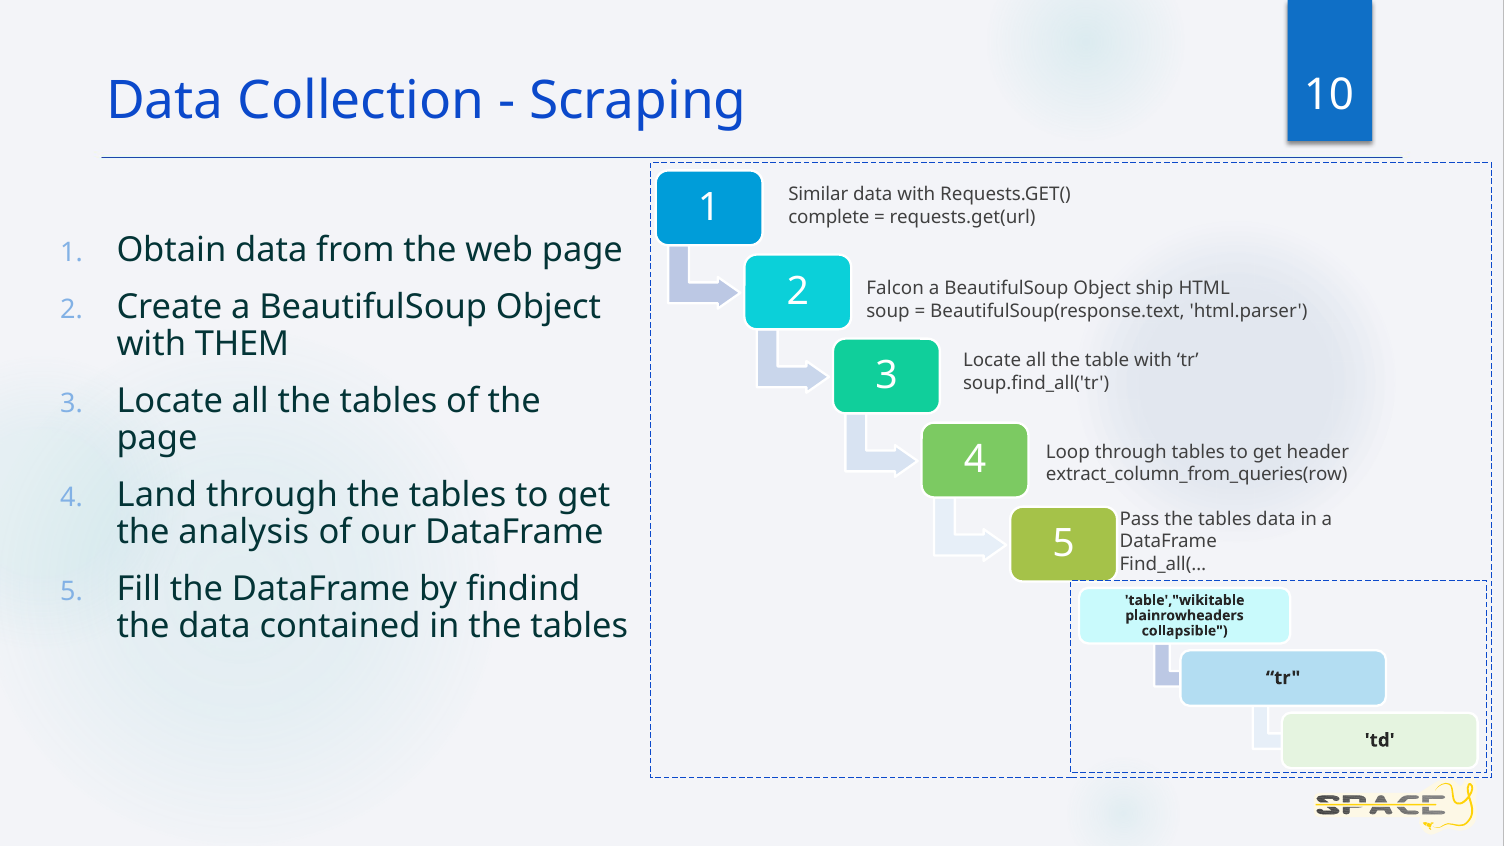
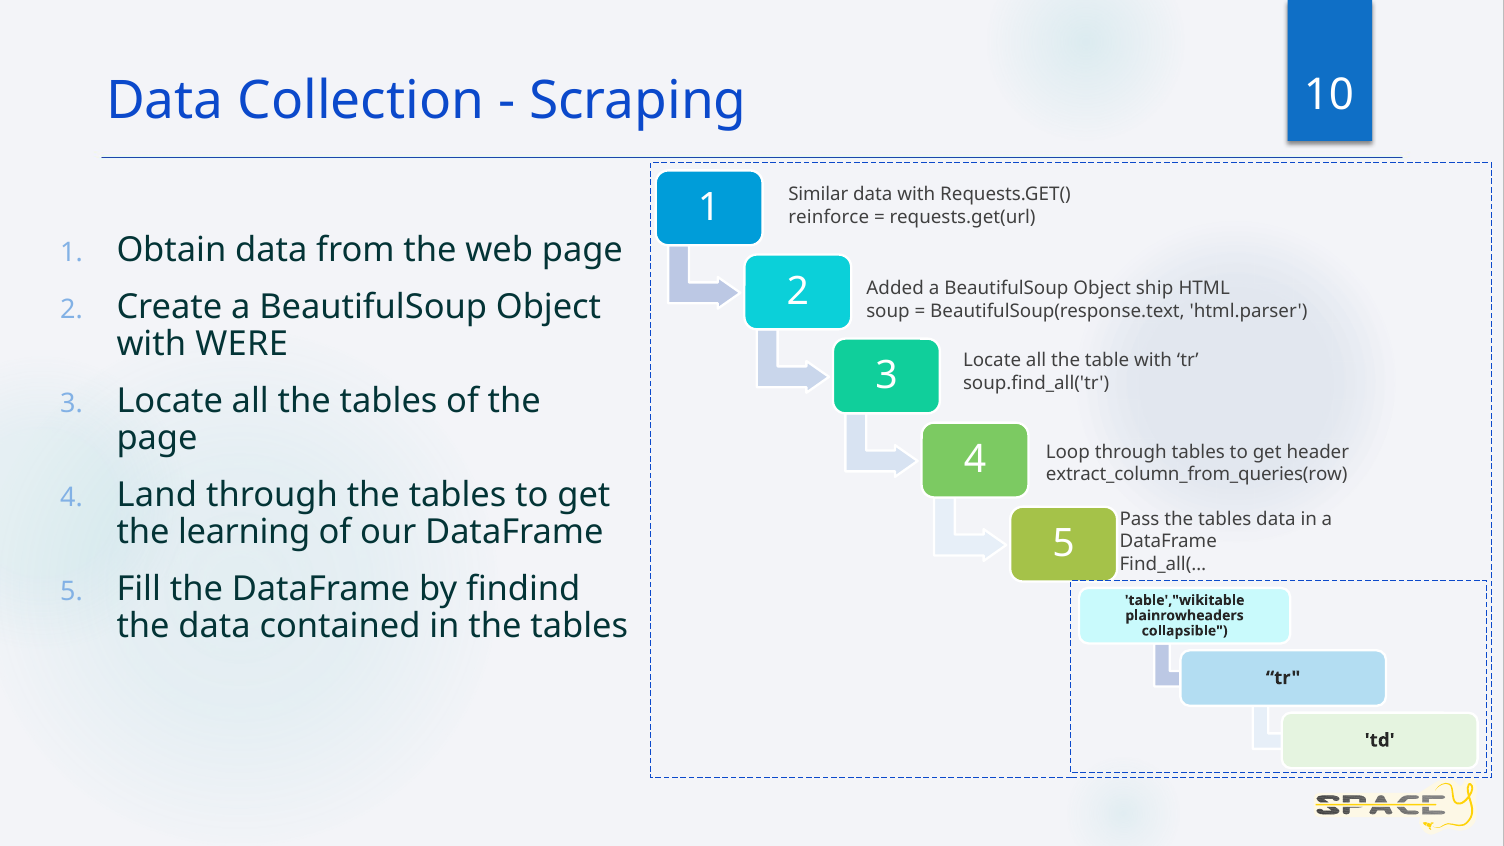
complete: complete -> reinforce (829, 217)
Falcon: Falcon -> Added (895, 288)
THEM: THEM -> WERE (242, 344)
analysis: analysis -> learning (244, 532)
